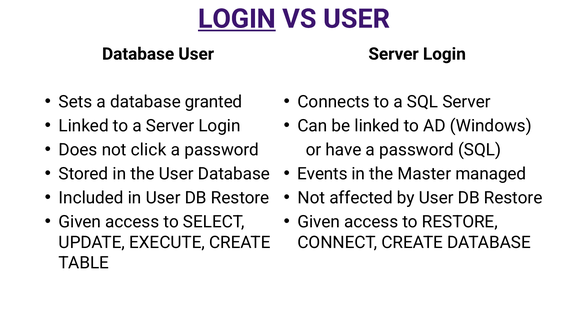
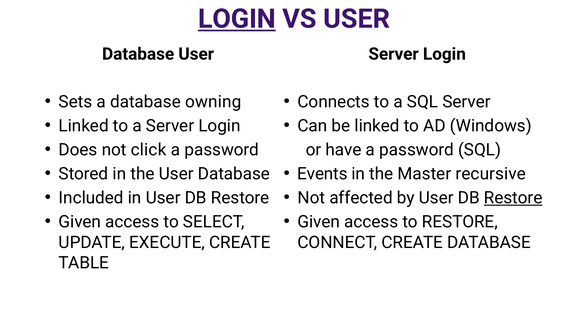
granted: granted -> owning (213, 102)
managed: managed -> recursive (491, 174)
Restore underline: none -> present (513, 198)
